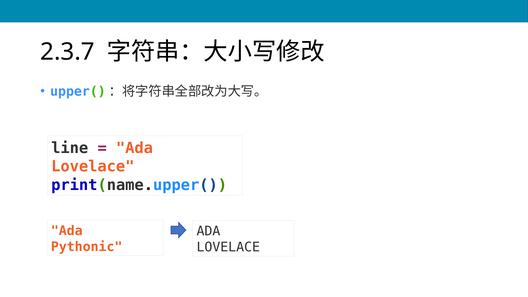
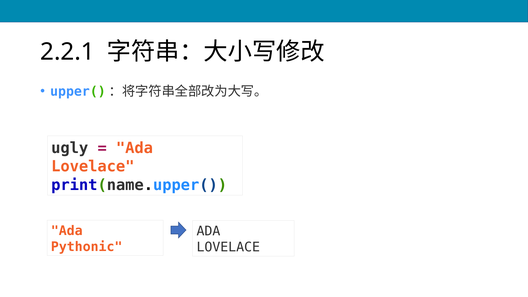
2.3.7: 2.3.7 -> 2.2.1 (67, 52)
line: line -> ugly (70, 148)
